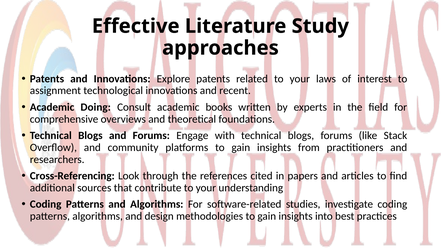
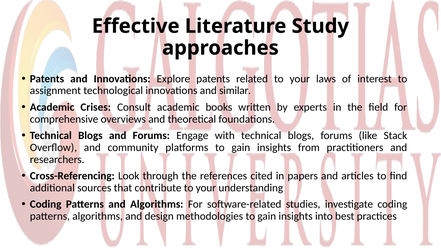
recent: recent -> similar (235, 91)
Doing: Doing -> Crises (96, 107)
